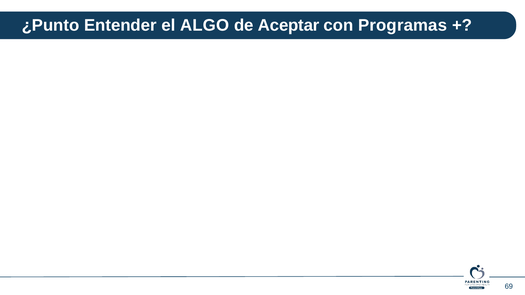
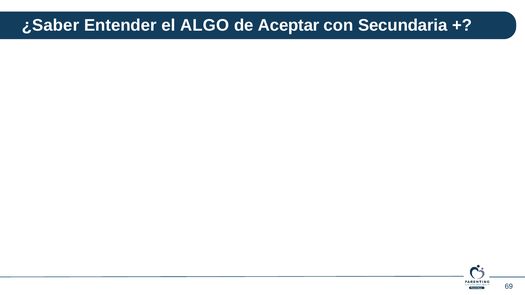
¿Punto: ¿Punto -> ¿Saber (50, 25)
Programas: Programas -> Secundaria (403, 25)
